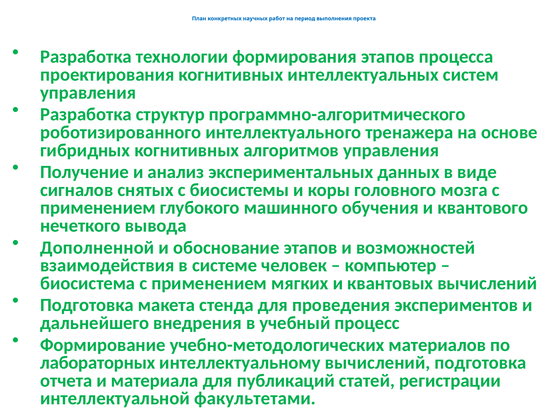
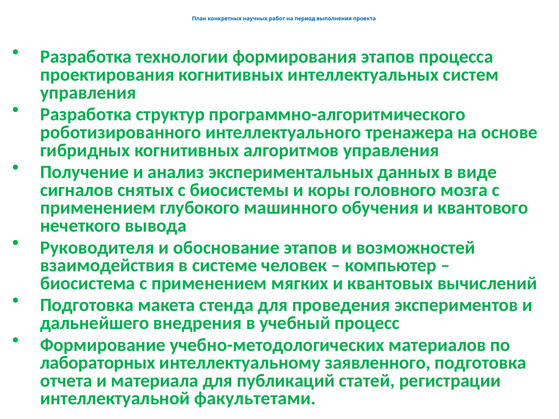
Дополненной: Дополненной -> Руководителя (97, 248)
интеллектуальному вычислений: вычислений -> заявленного (378, 363)
